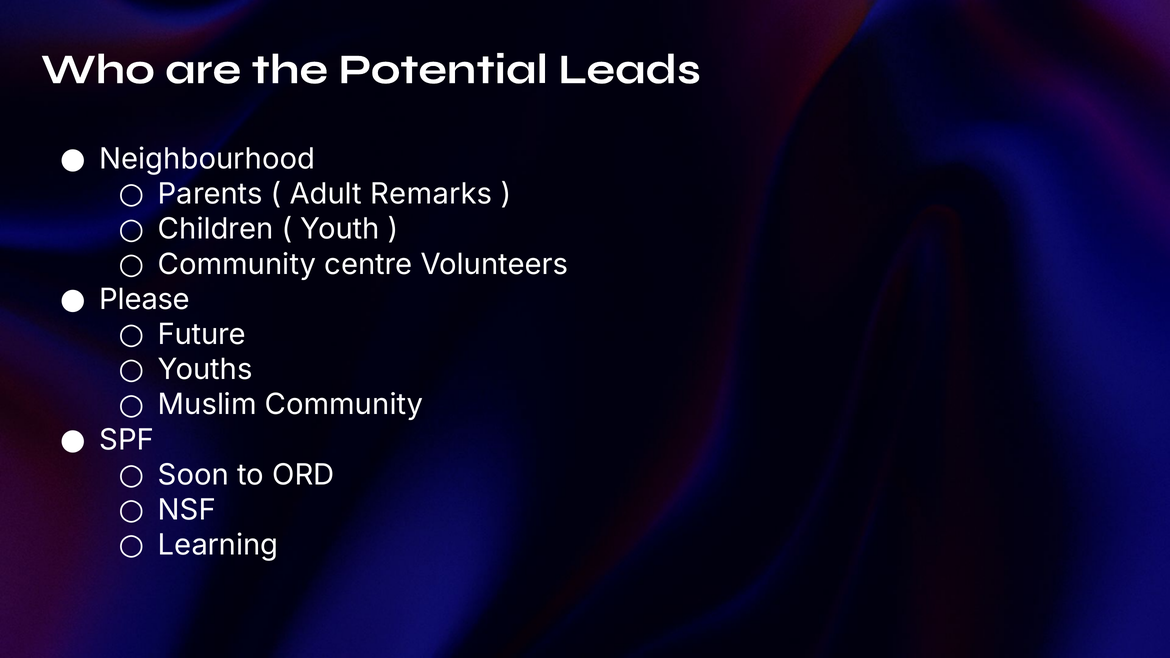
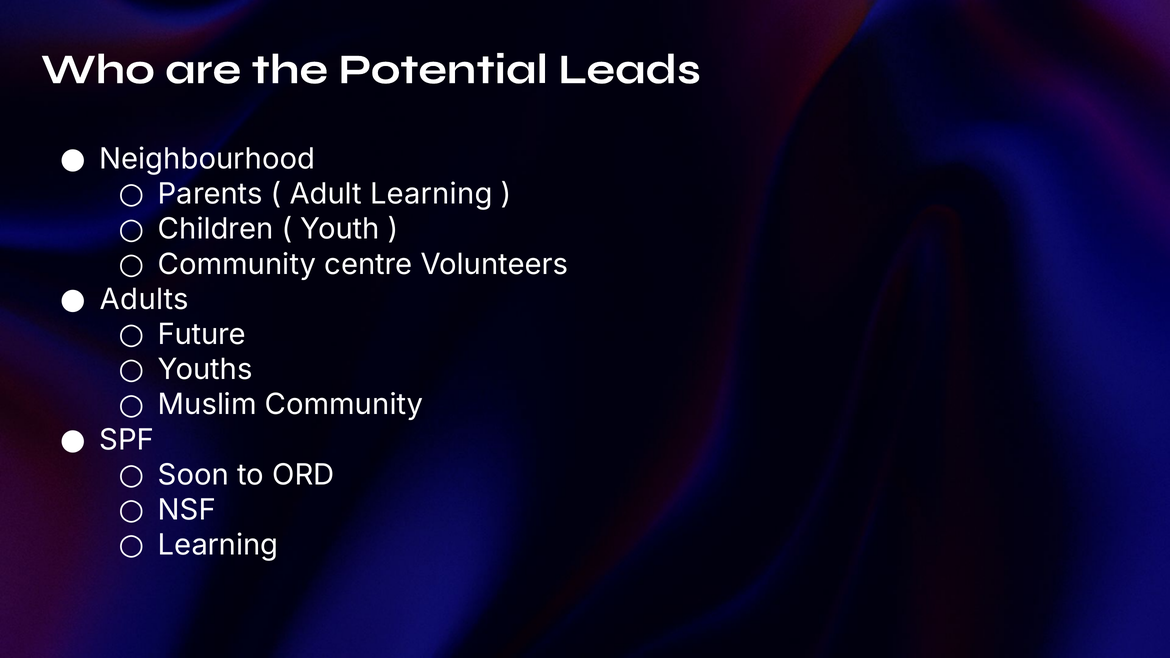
Adult Remarks: Remarks -> Learning (431, 194)
Please: Please -> Adults (144, 300)
